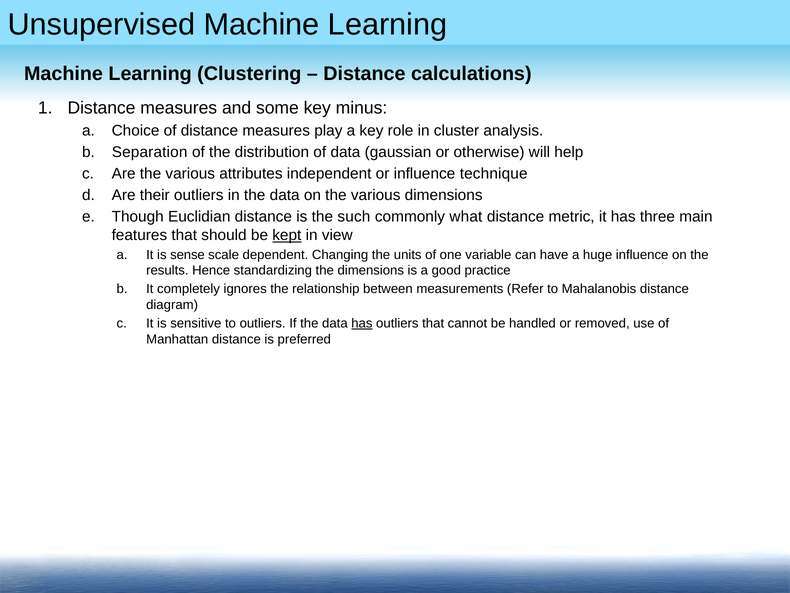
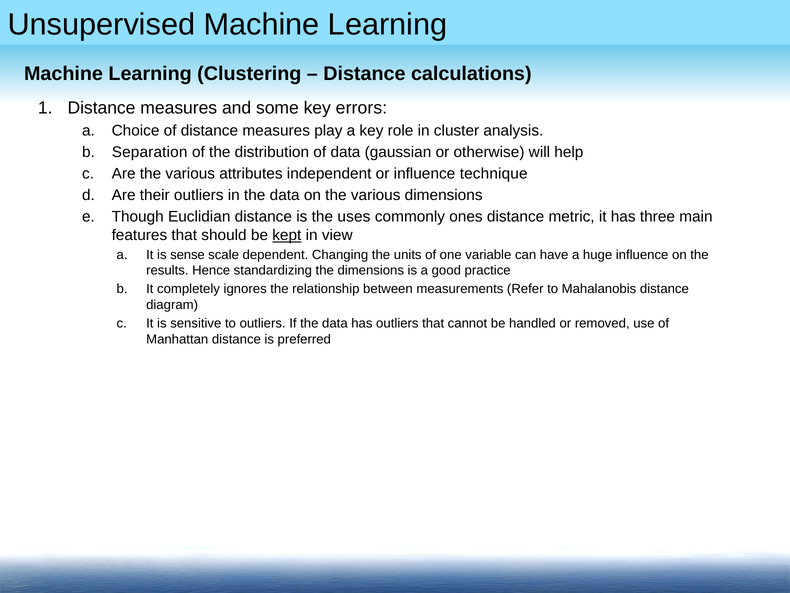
minus: minus -> errors (361, 108)
such: such -> uses (354, 217)
what: what -> ones (466, 217)
has underline: present -> none (362, 323)
